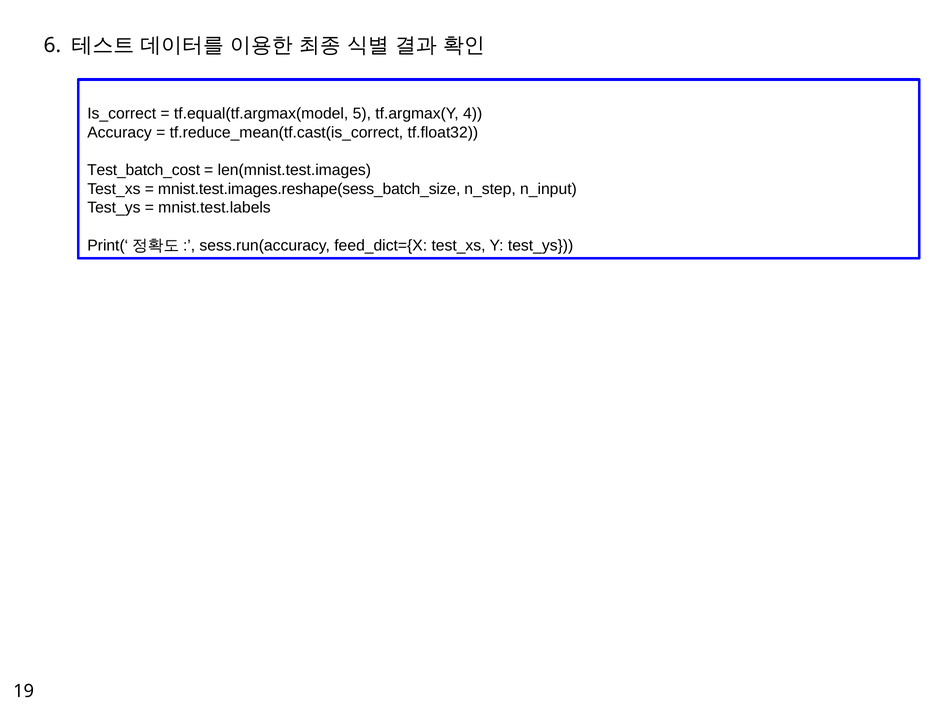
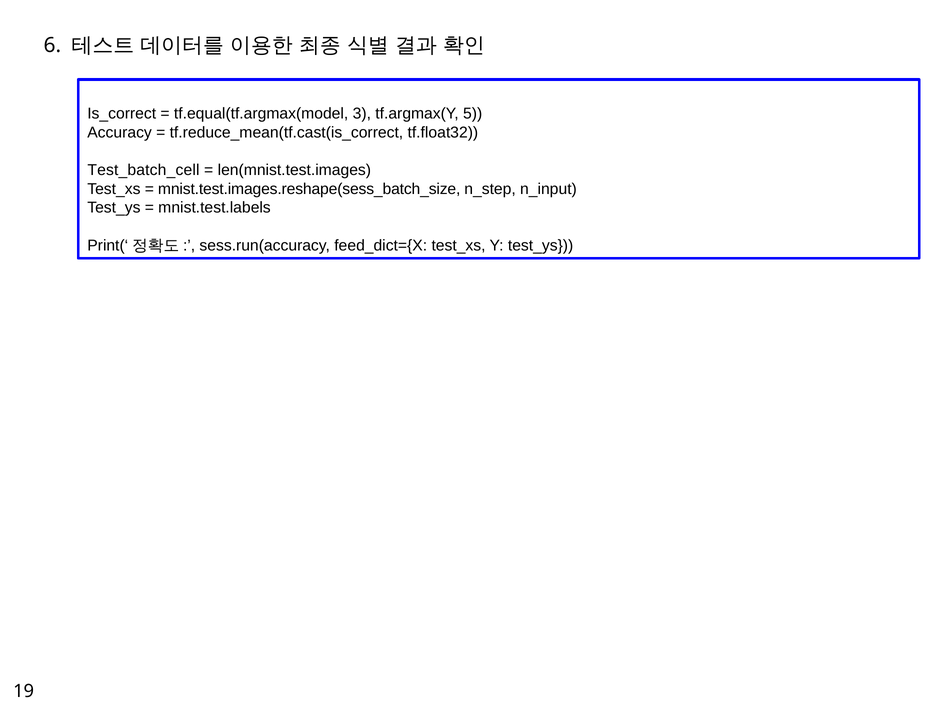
5: 5 -> 3 (362, 114)
4: 4 -> 5 (473, 114)
Test_batch_cost: Test_batch_cost -> Test_batch_cell (143, 170)
